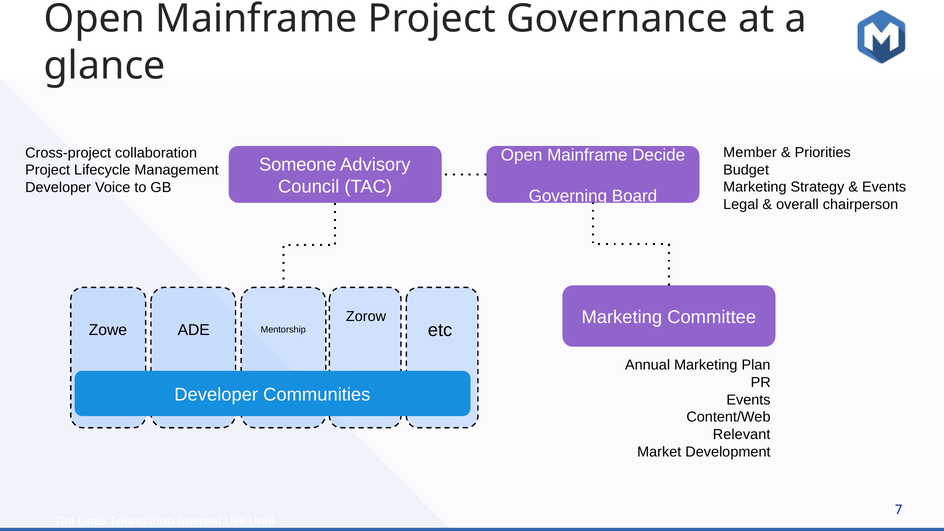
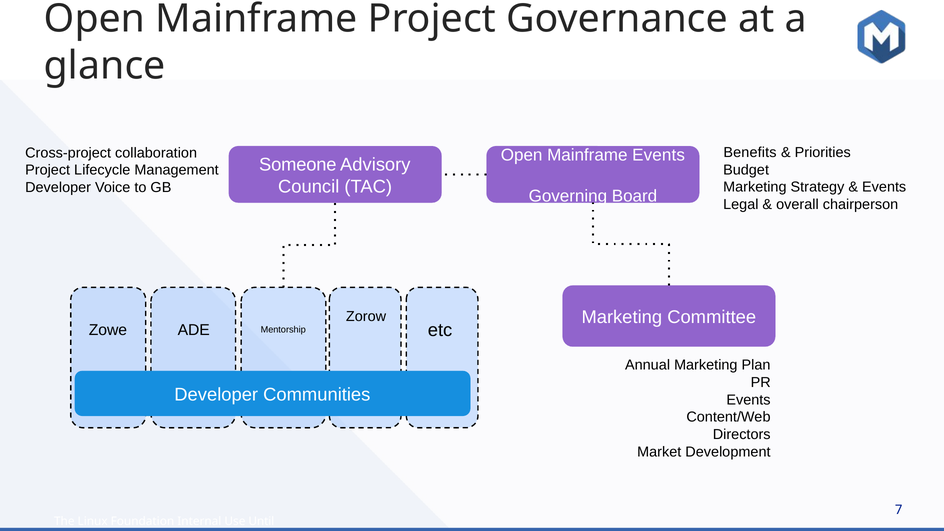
Member: Member -> Benefits (750, 153)
Mainframe Decide: Decide -> Events (659, 155)
Relevant: Relevant -> Directors (742, 434)
